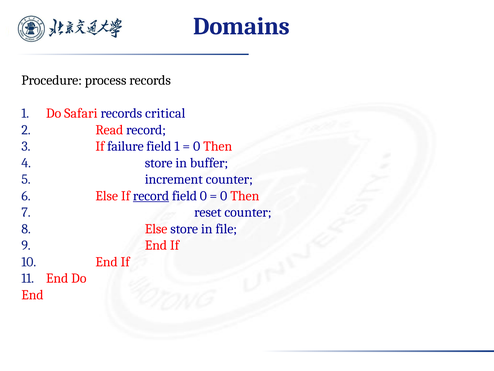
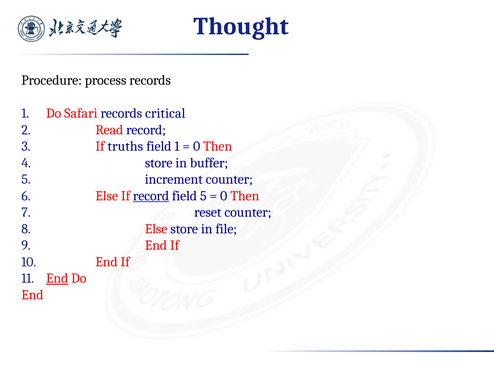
Domains: Domains -> Thought (241, 26)
failure: failure -> truths (125, 146)
field 0: 0 -> 5 (203, 196)
End underline: none -> present (57, 278)
